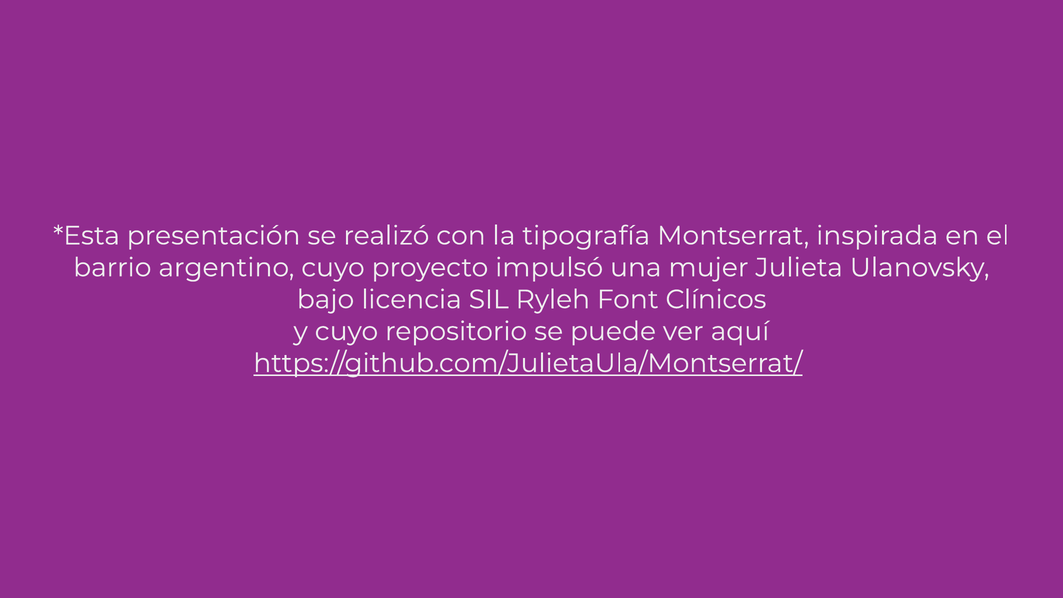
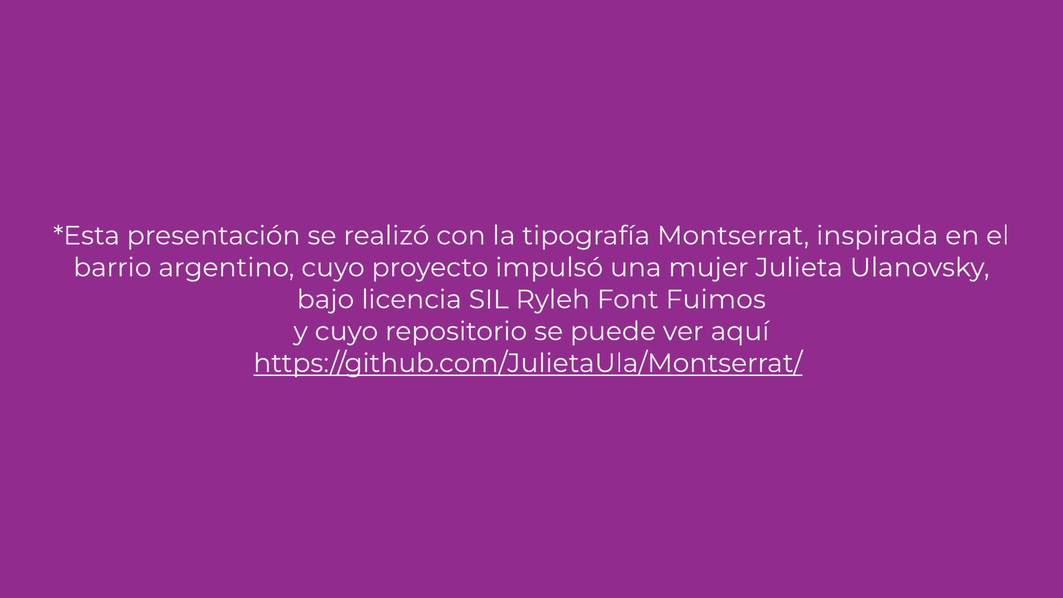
Clínicos: Clínicos -> Fuimos (716, 299)
